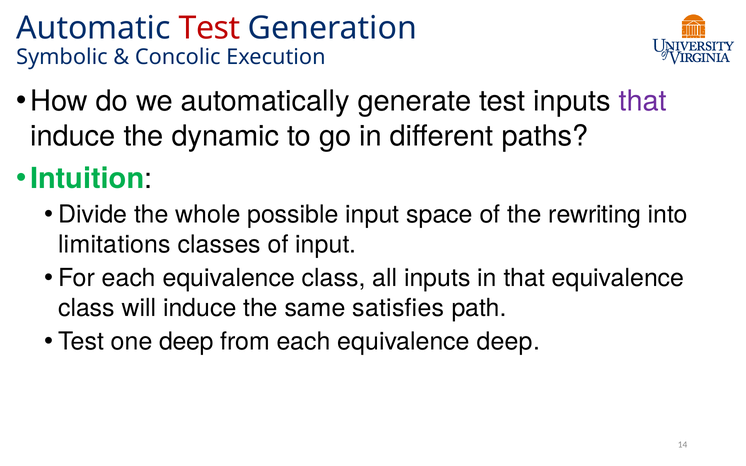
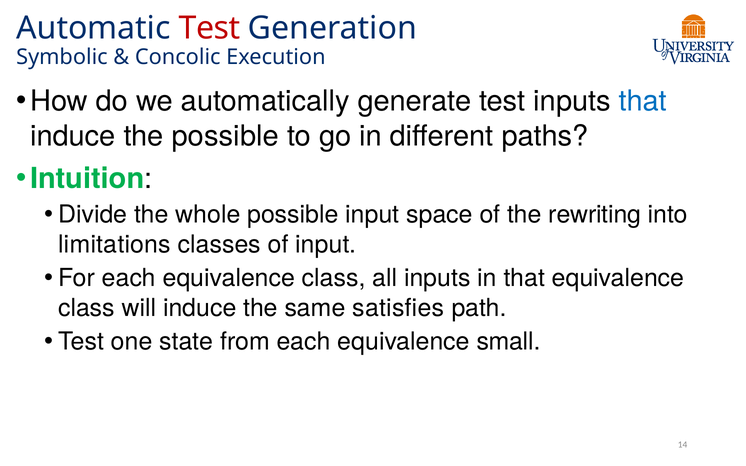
that colour: purple -> blue (643, 101)
the dynamic: dynamic -> possible (225, 136)
one deep: deep -> state (186, 342)
equivalence deep: deep -> small (509, 342)
